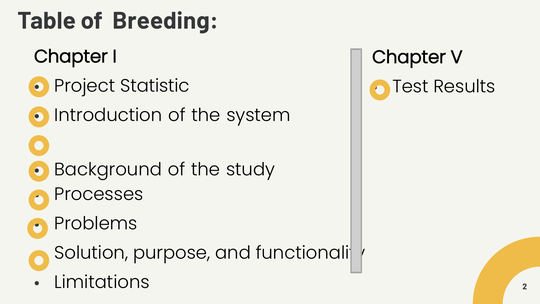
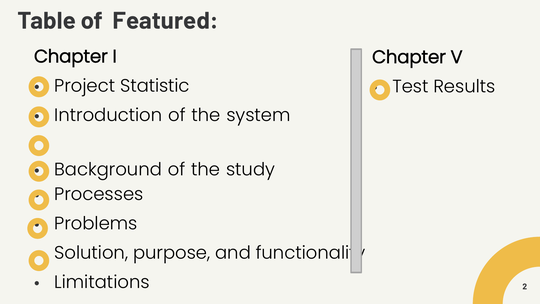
Breeding: Breeding -> Featured (166, 21)
